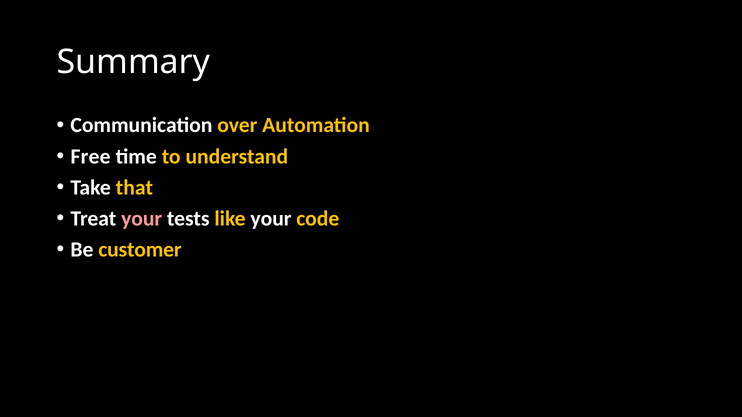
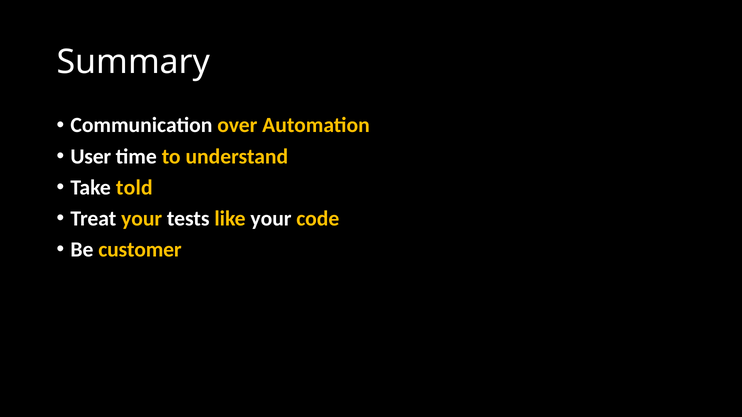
Free: Free -> User (91, 157)
that: that -> told (134, 188)
your colour: pink -> yellow (142, 219)
